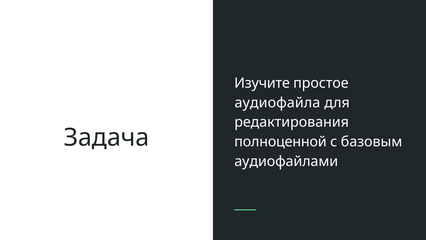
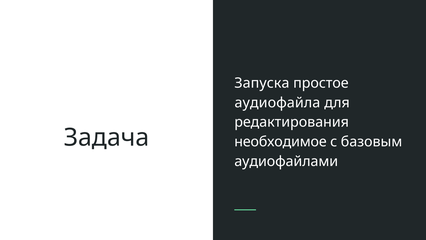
Изучите: Изучите -> Запуска (262, 83)
полноценной: полноценной -> необходимое (280, 142)
